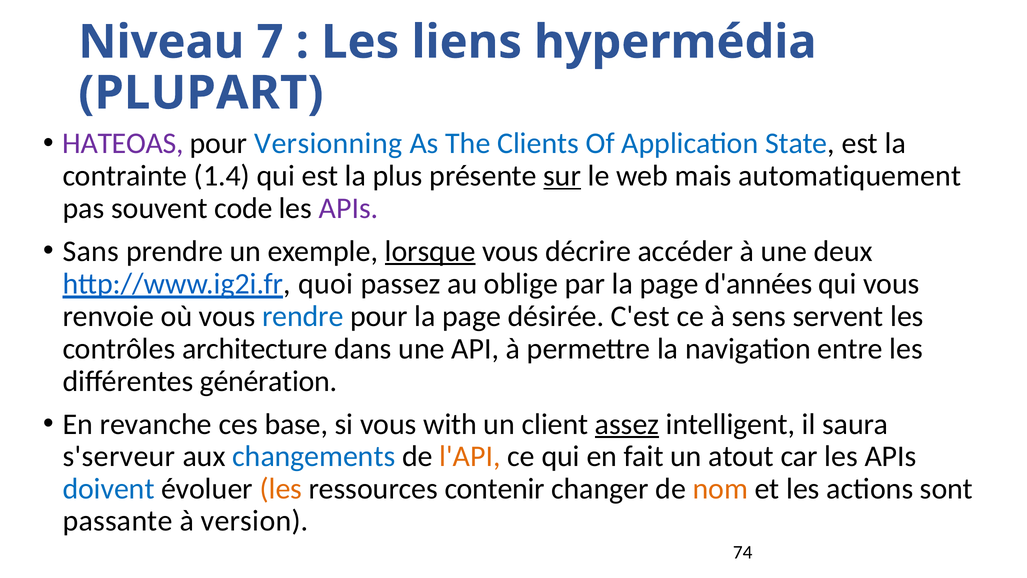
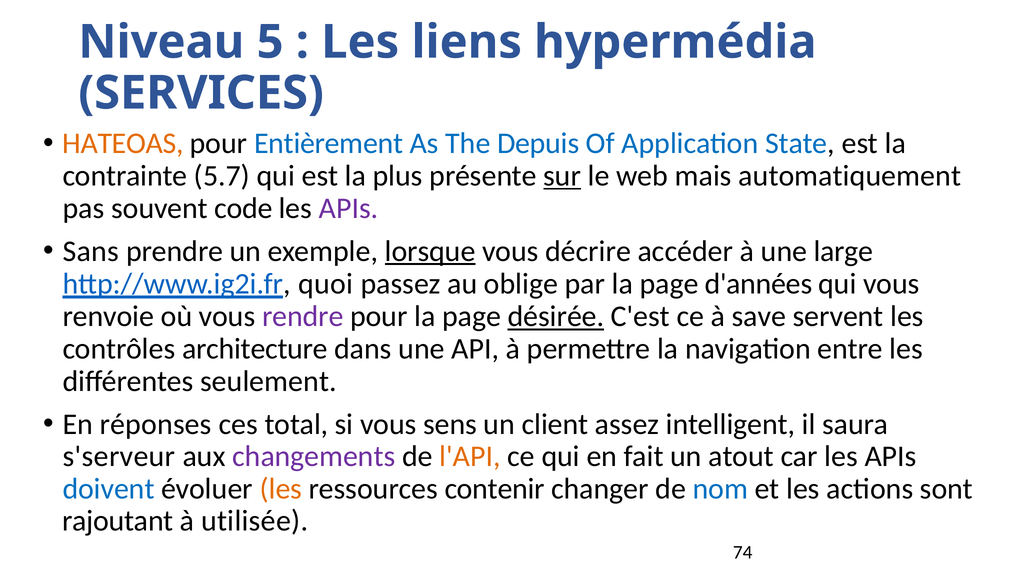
7: 7 -> 5 (270, 42)
PLUPART: PLUPART -> SERVICES (201, 93)
HATEOAS colour: purple -> orange (123, 143)
Versionning: Versionning -> Entièrement (329, 143)
Clients: Clients -> Depuis (538, 143)
1.4: 1.4 -> 5.7 (222, 176)
deux: deux -> large (843, 251)
rendre colour: blue -> purple (303, 316)
désirée underline: none -> present (556, 316)
sens: sens -> save (759, 316)
génération: génération -> seulement (268, 381)
revanche: revanche -> réponses (156, 424)
base: base -> total (296, 424)
with: with -> sens (450, 424)
assez underline: present -> none (627, 424)
changements colour: blue -> purple (314, 456)
nom colour: orange -> blue (720, 488)
passante: passante -> rajoutant (118, 521)
version: version -> utilisée (255, 521)
